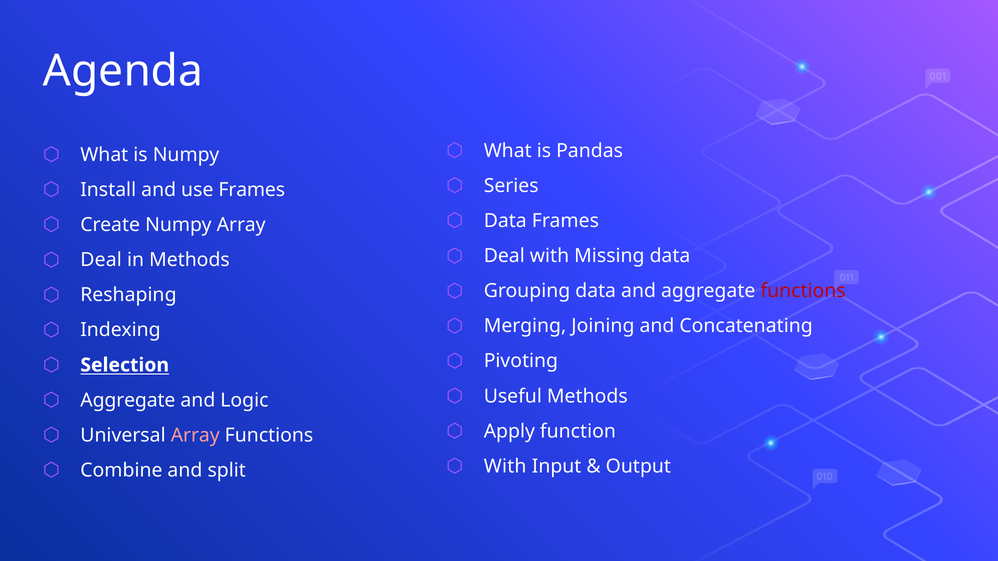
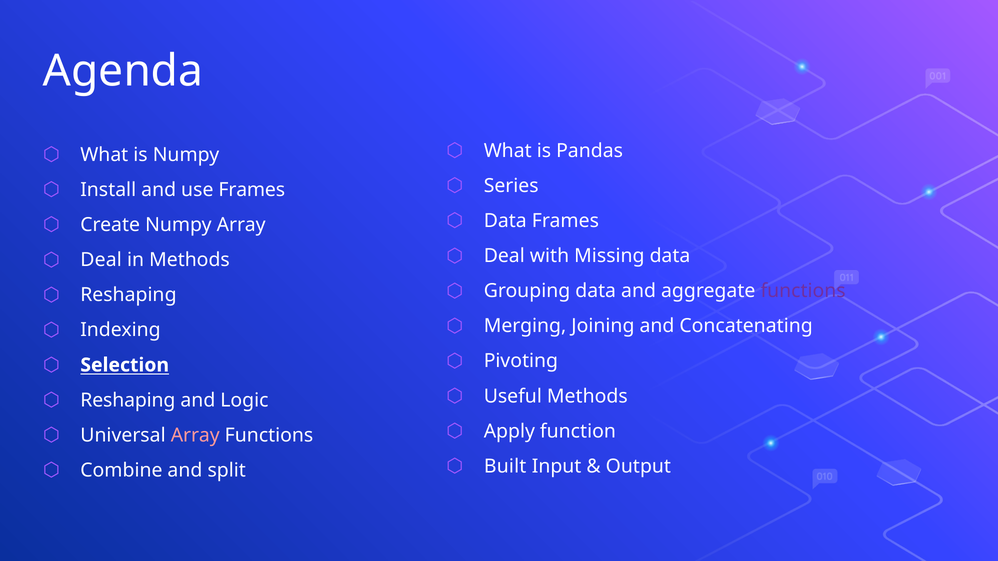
functions colour: red -> purple (803, 291)
Aggregate: Aggregate -> Reshaping (128, 400)
With: With -> Built (505, 467)
